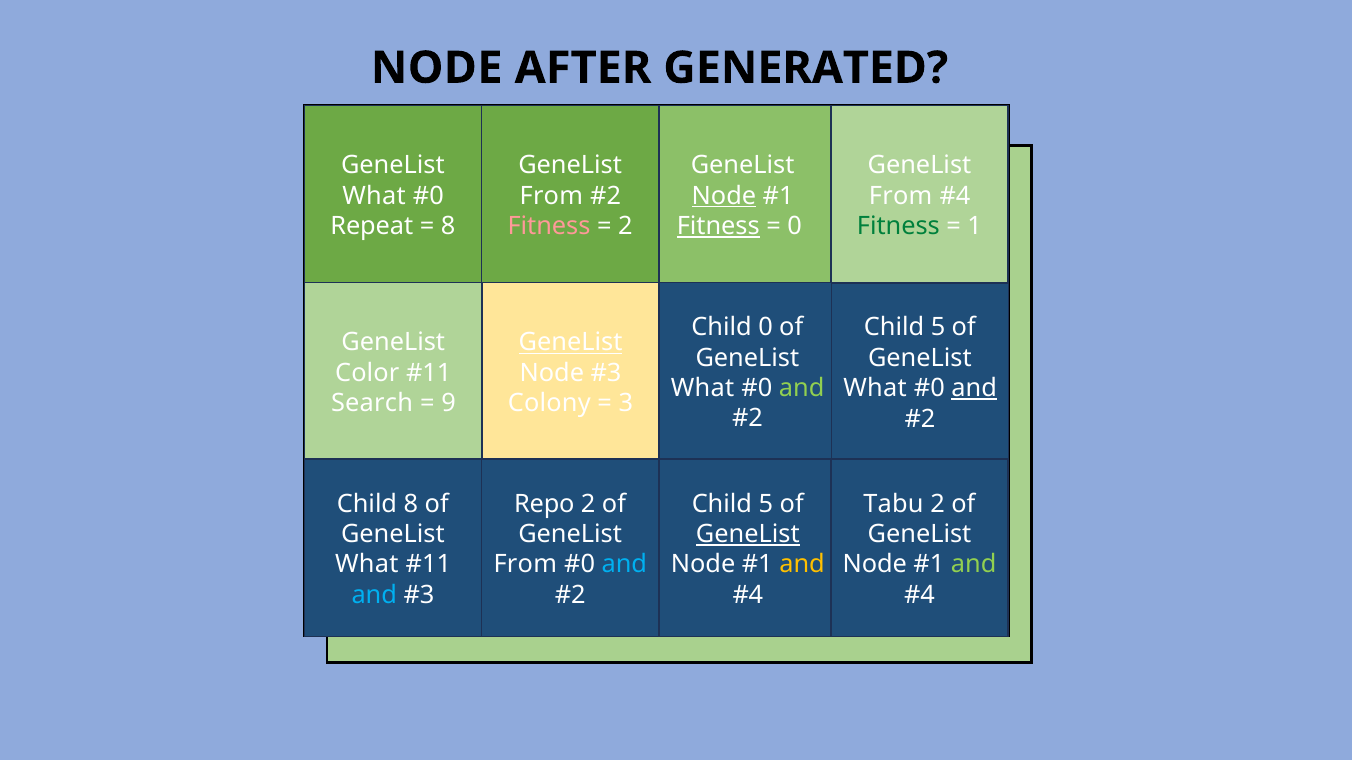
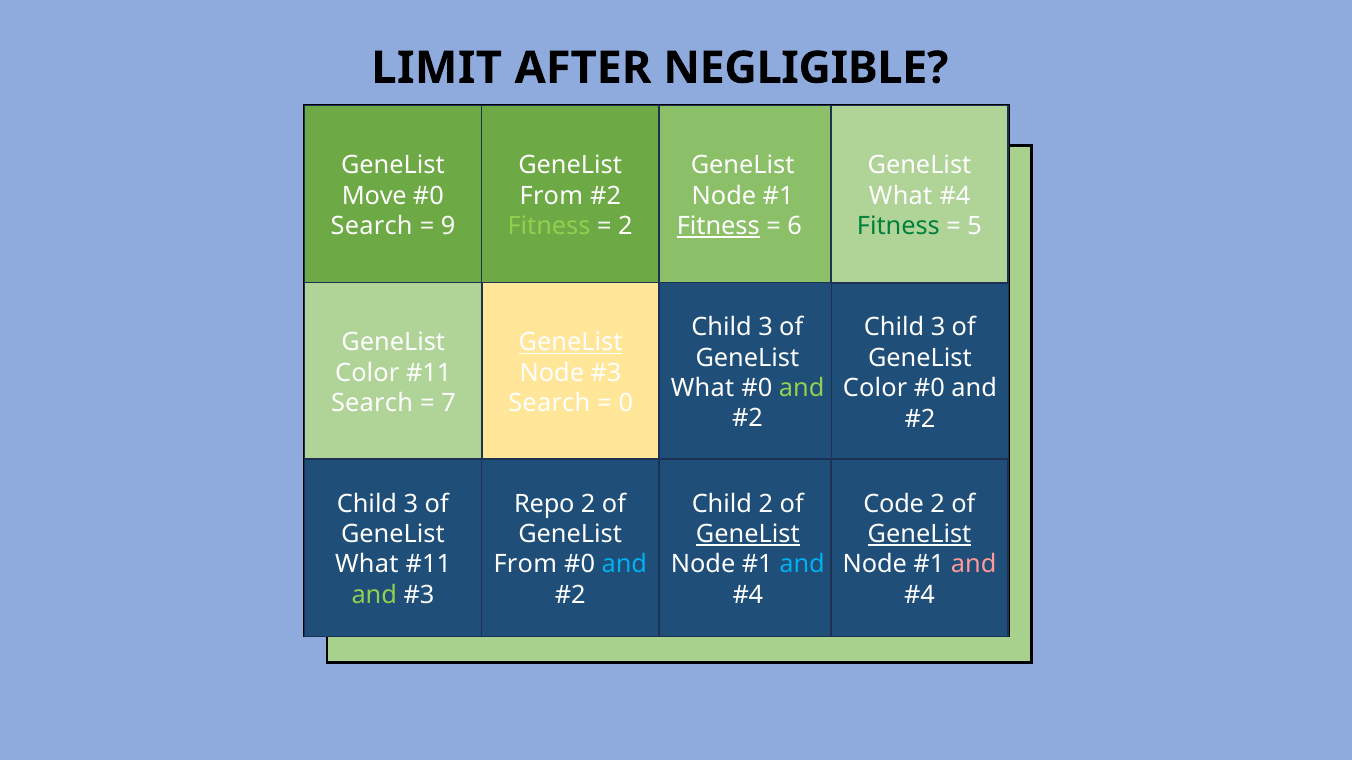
NODE: NODE -> LIMIT (437, 68)
GENERATED: GENERATED -> NEGLIGIBLE (806, 68)
What: What -> Move (374, 196)
Node underline: present -> none (724, 196)
From: From -> What (901, 196)
Repeat: Repeat -> Search (372, 226)
8: 8 -> 9 (448, 226)
Fitness colour: pink -> light green (549, 226)
0: 0 -> 6 (795, 226)
1: 1 -> 5 (975, 226)
0: 0 -> 3 (766, 328)
5: 5 -> 3 (938, 328)
What: What -> Color (875, 389)
and underline: present -> none (974, 389)
9: 9 -> 7 (449, 404)
Colony: Colony -> Search (549, 404)
3: 3 -> 0 (626, 404)
8: 8 -> 3 (411, 504)
5: 5 -> 2 (766, 504)
Tabu: Tabu -> Code (894, 504)
GeneList underline: none -> present (920, 535)
and colour: yellow -> light blue (802, 565)
and colour: light green -> pink (974, 565)
and colour: light blue -> light green (374, 595)
